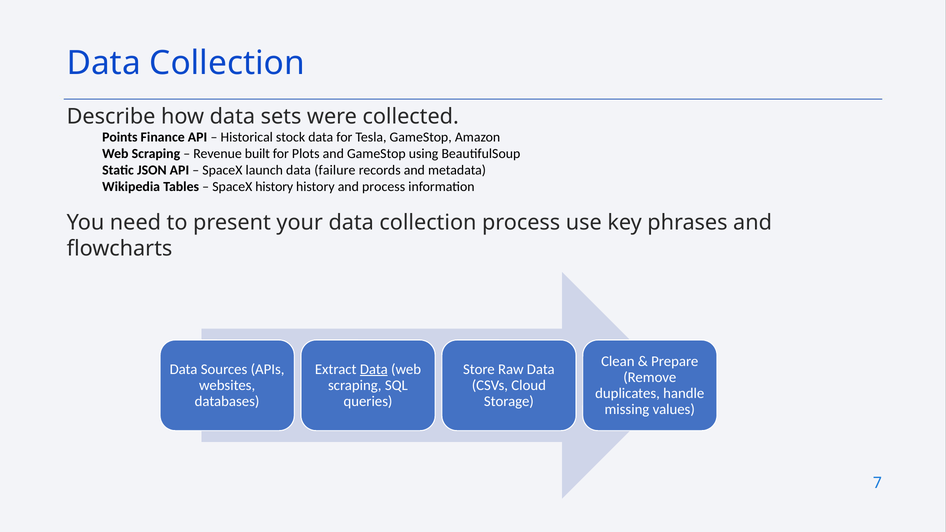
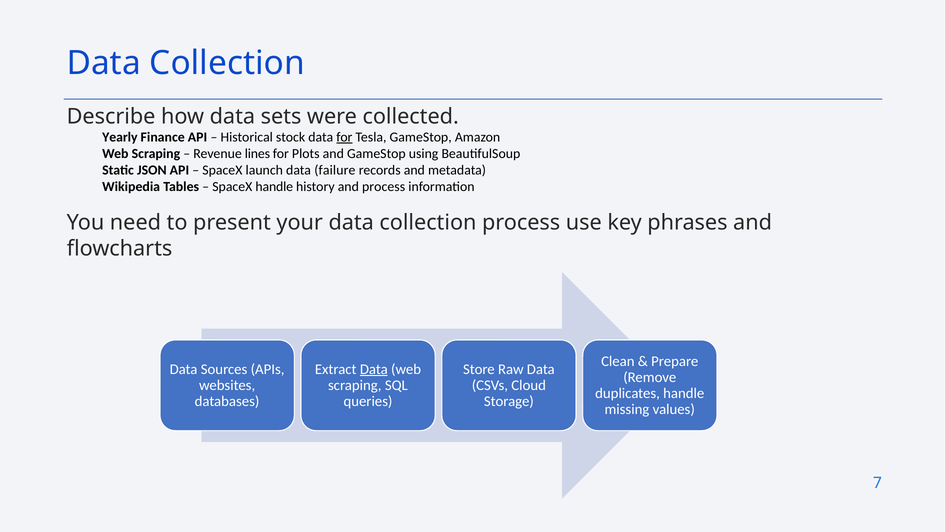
Points: Points -> Yearly (120, 137)
for underline: none -> present (344, 137)
built: built -> lines (257, 154)
SpaceX history: history -> handle (274, 187)
